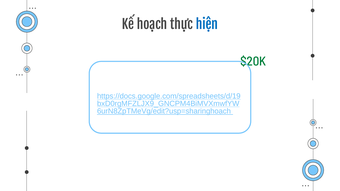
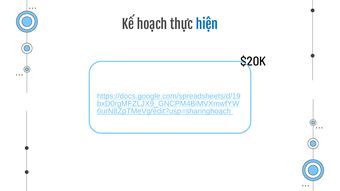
$20K colour: green -> black (253, 61)
